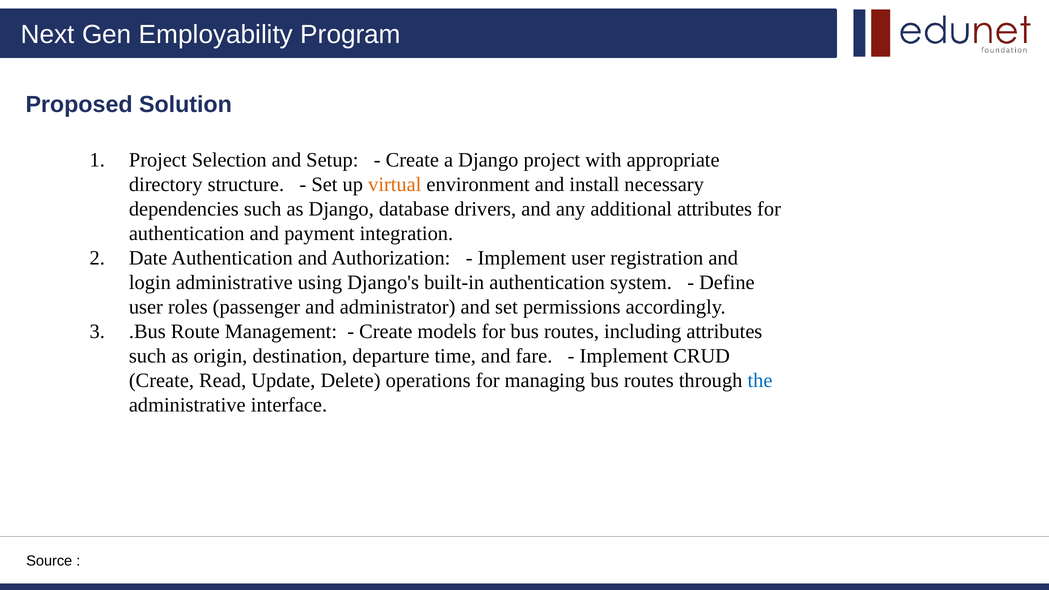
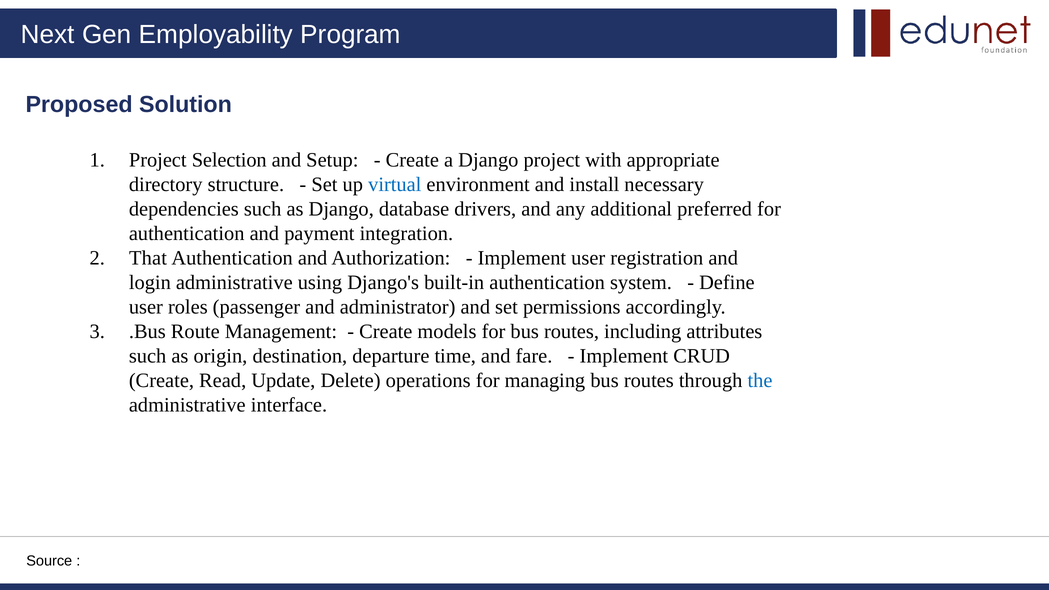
virtual colour: orange -> blue (395, 185)
additional attributes: attributes -> preferred (715, 209)
Date: Date -> That (148, 258)
